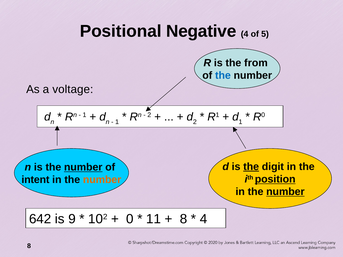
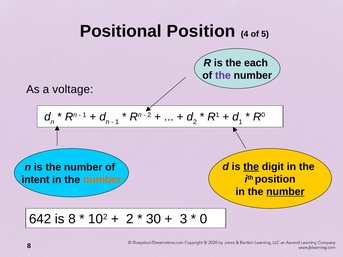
Positional Negative: Negative -> Position (201, 31)
from: from -> each (256, 63)
the colour: blue -> purple (223, 76)
number underline: present -> none (83, 167)
position underline: present -> none (275, 179)
is 9: 9 -> 8 (72, 219)
0: 0 -> 2 (130, 219)
11: 11 -> 30 (154, 219)
8: 8 -> 3 (184, 219)
4: 4 -> 0 (204, 219)
